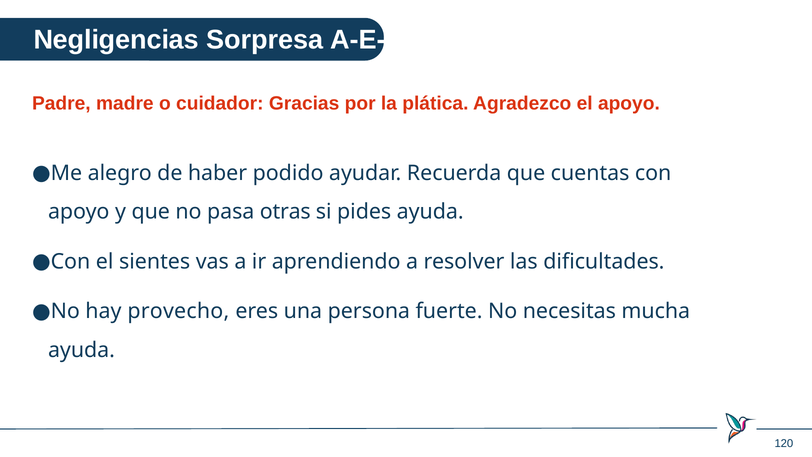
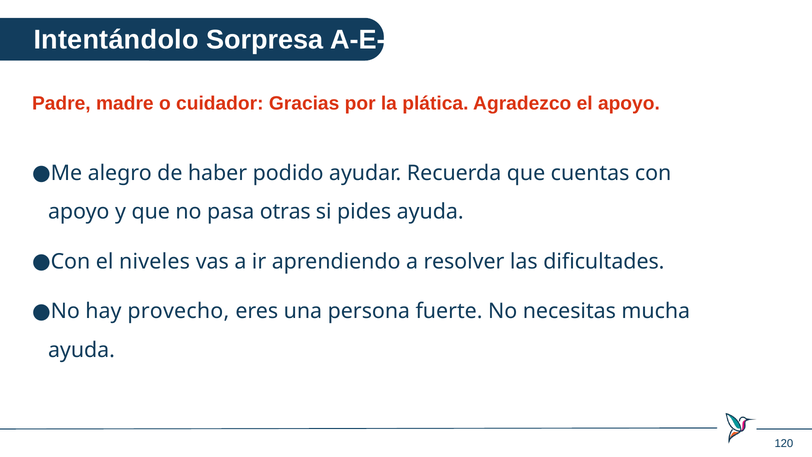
Negligencias: Negligencias -> Intentándolo (116, 40)
sientes: sientes -> niveles (155, 261)
